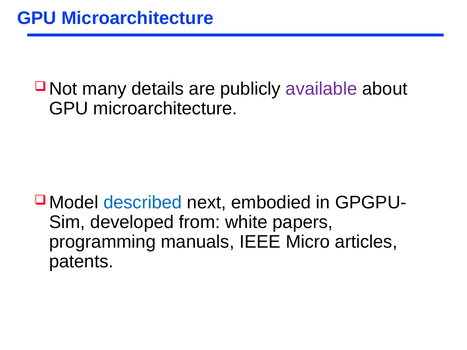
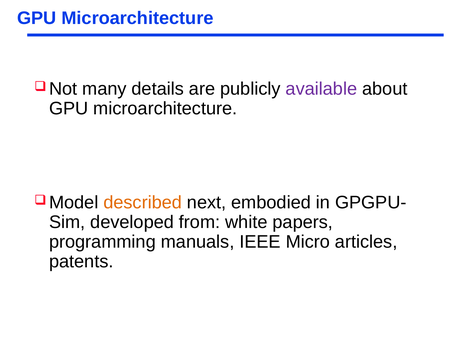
described colour: blue -> orange (143, 203)
